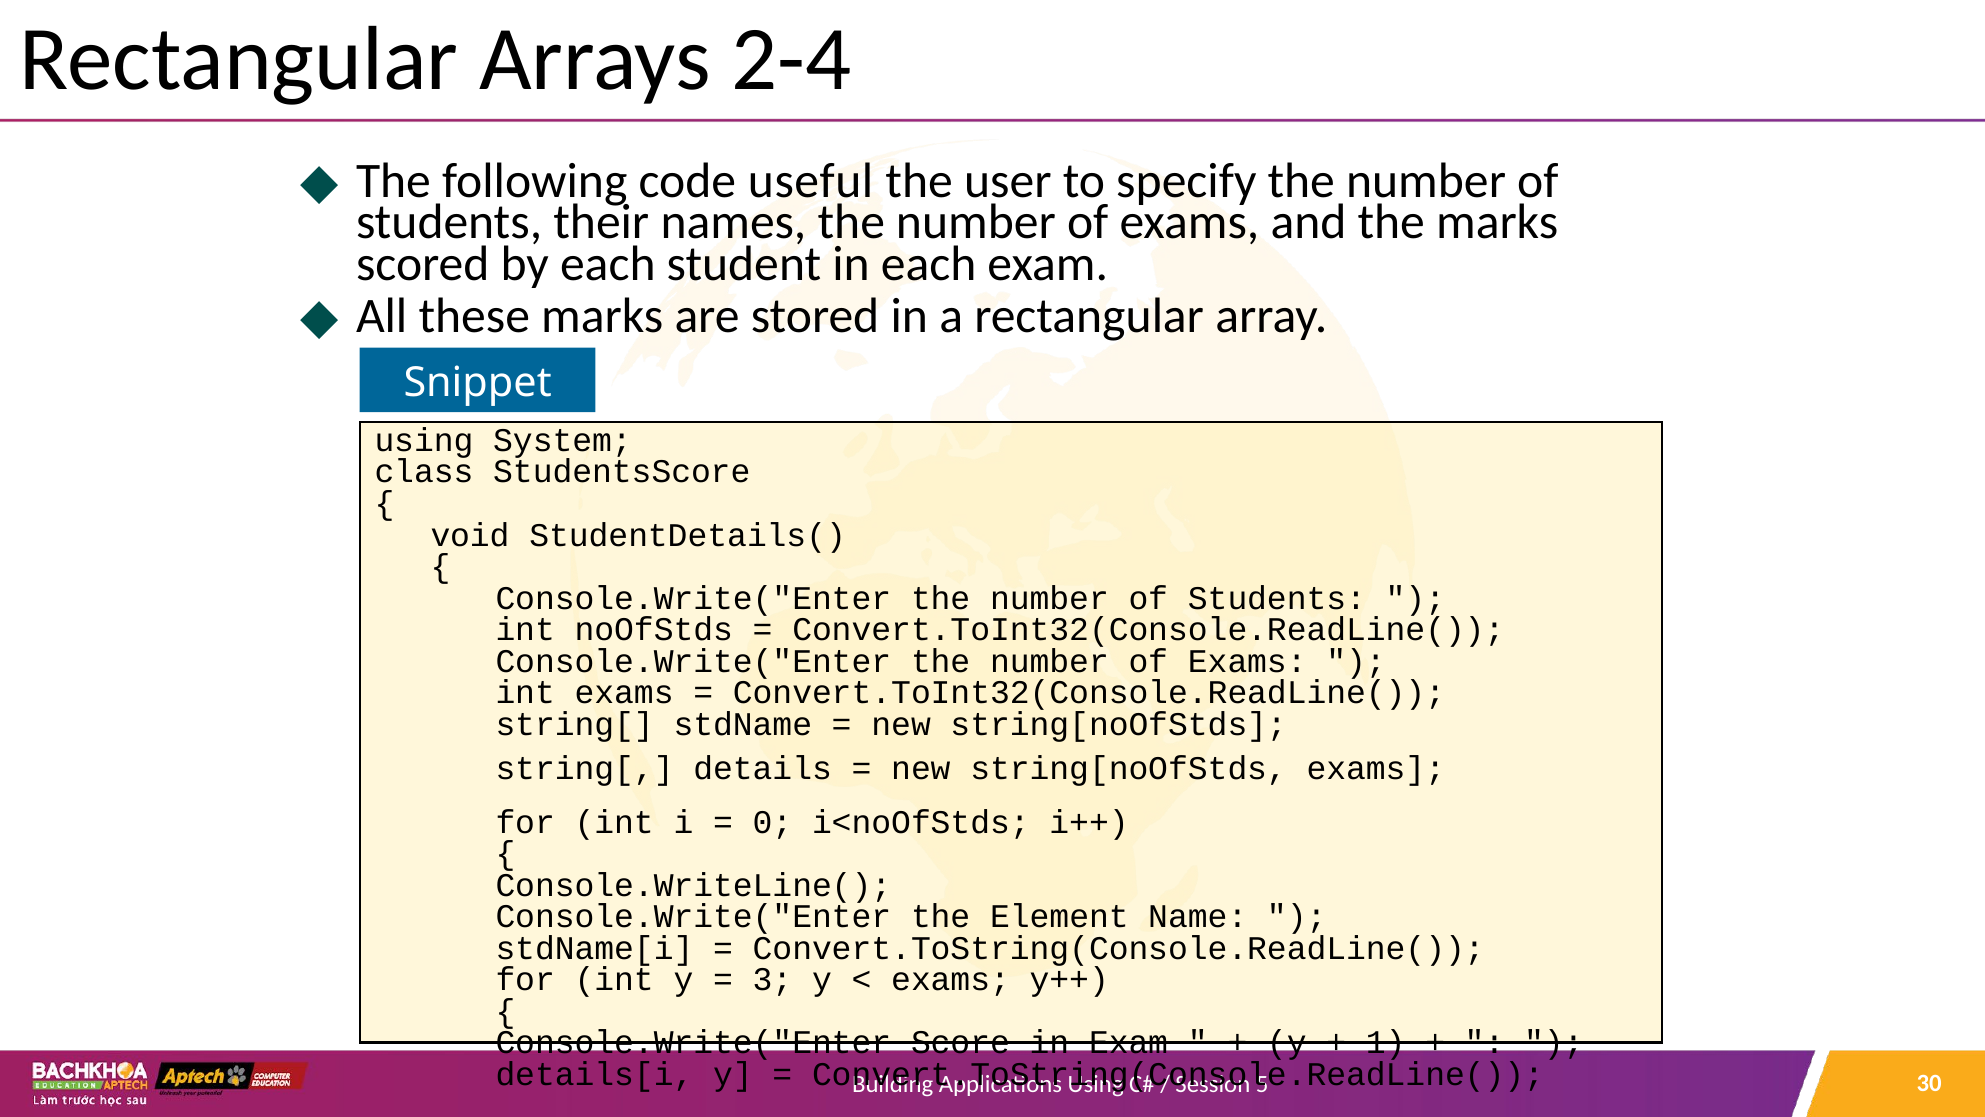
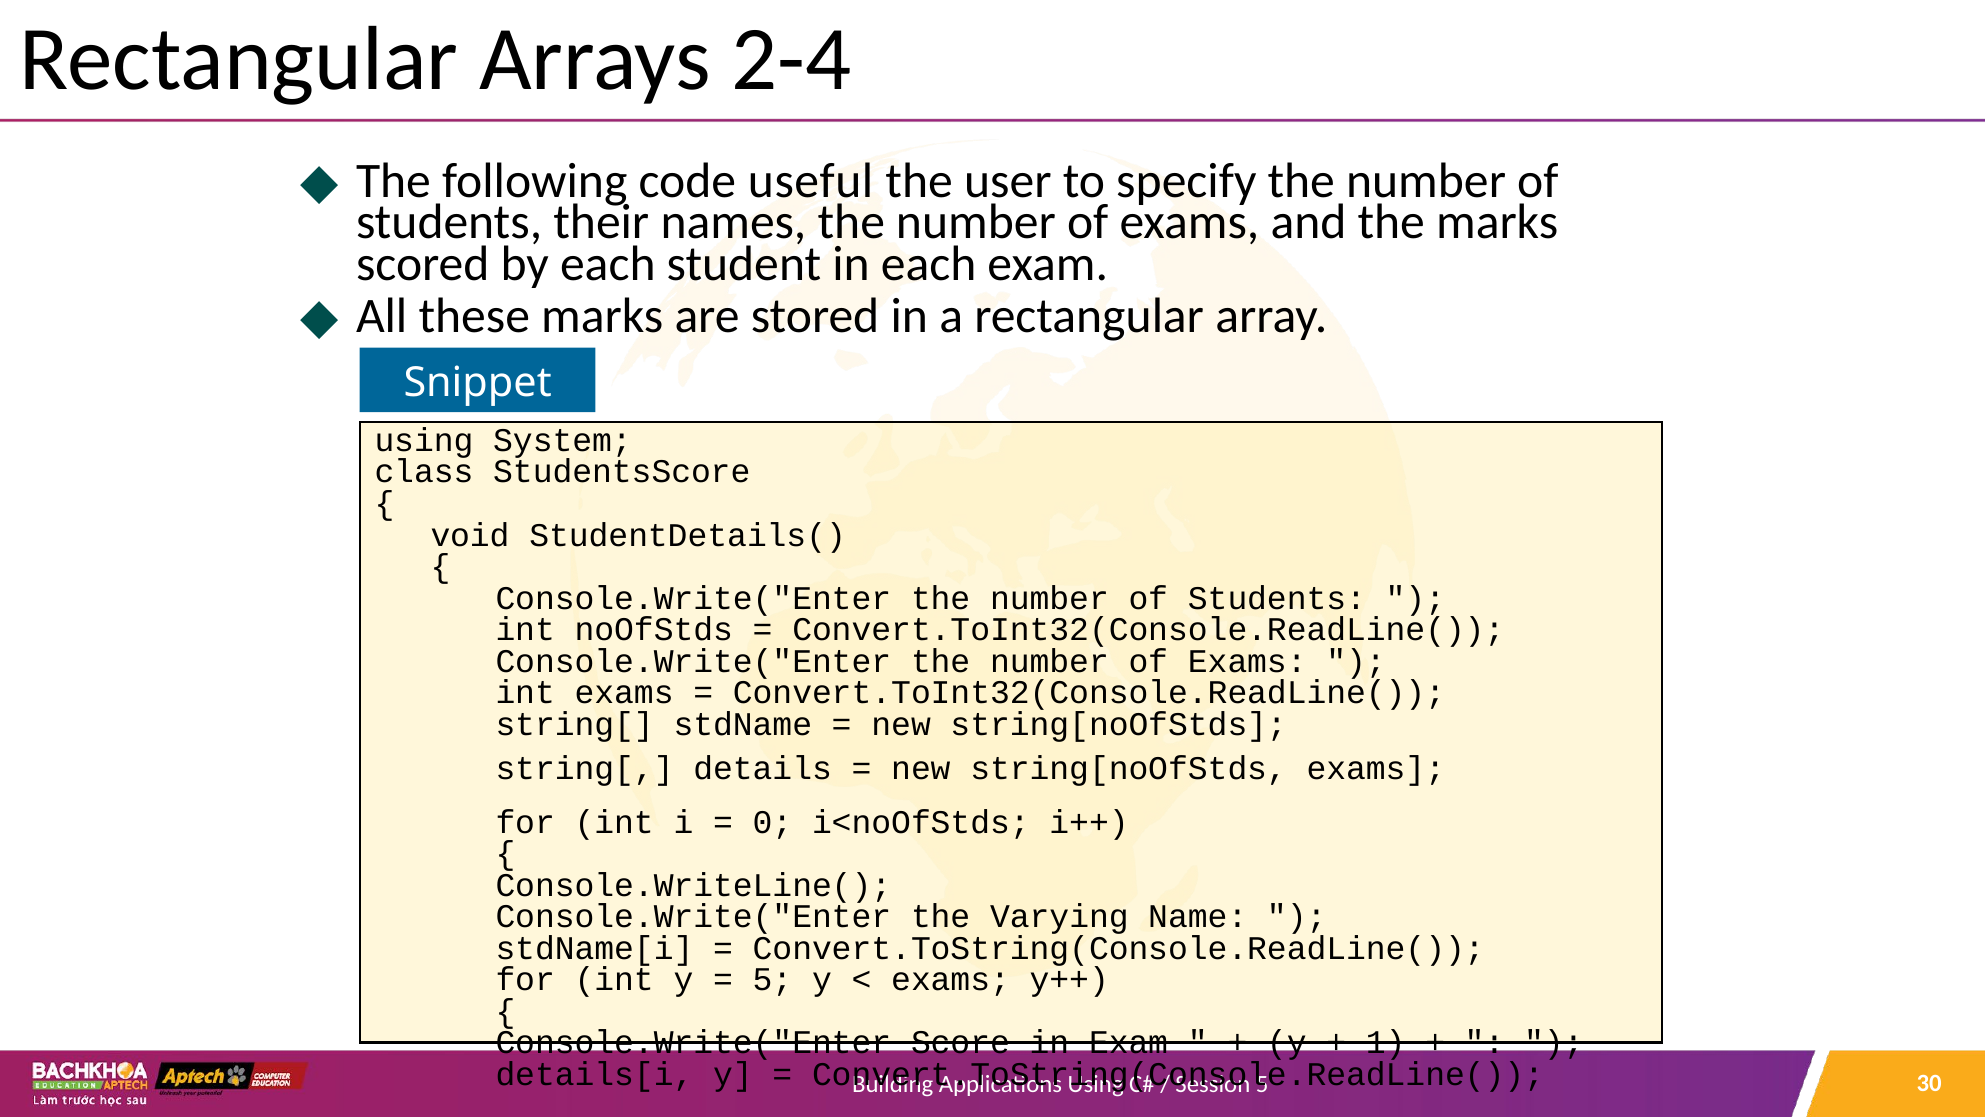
Element: Element -> Varying (1059, 916)
3: 3 -> 5 (772, 980)
